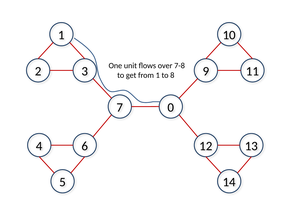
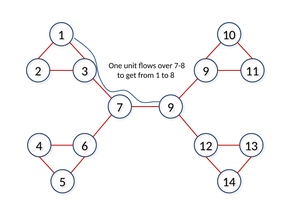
7 0: 0 -> 9 (171, 107)
